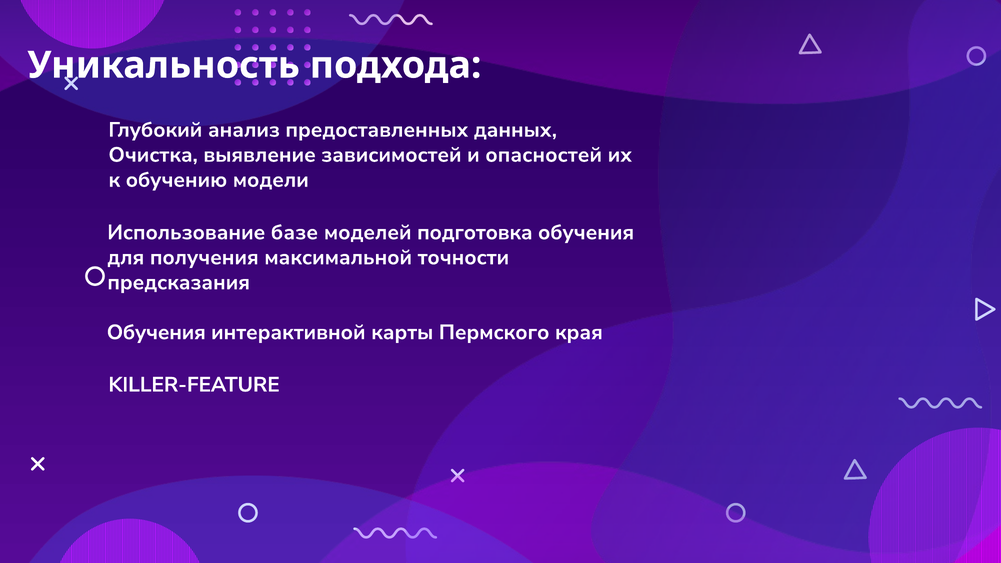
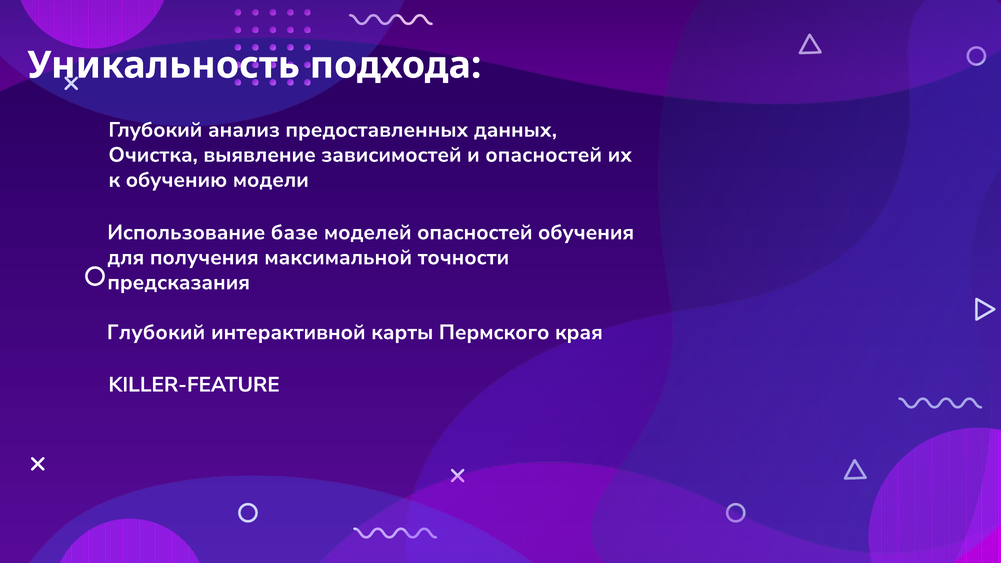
моделей подготовка: подготовка -> опасностей (475, 232)
Обучения: Обучения -> Глубокий (156, 332)
